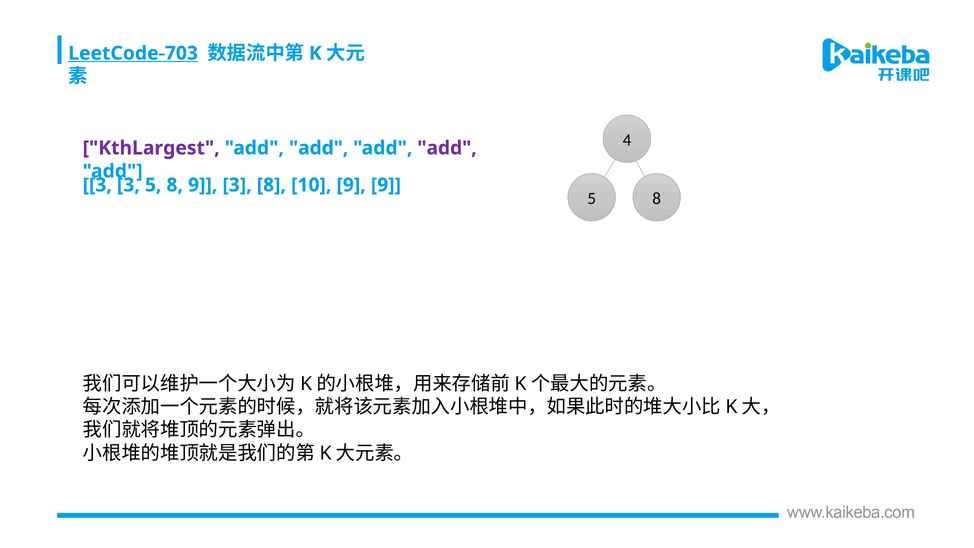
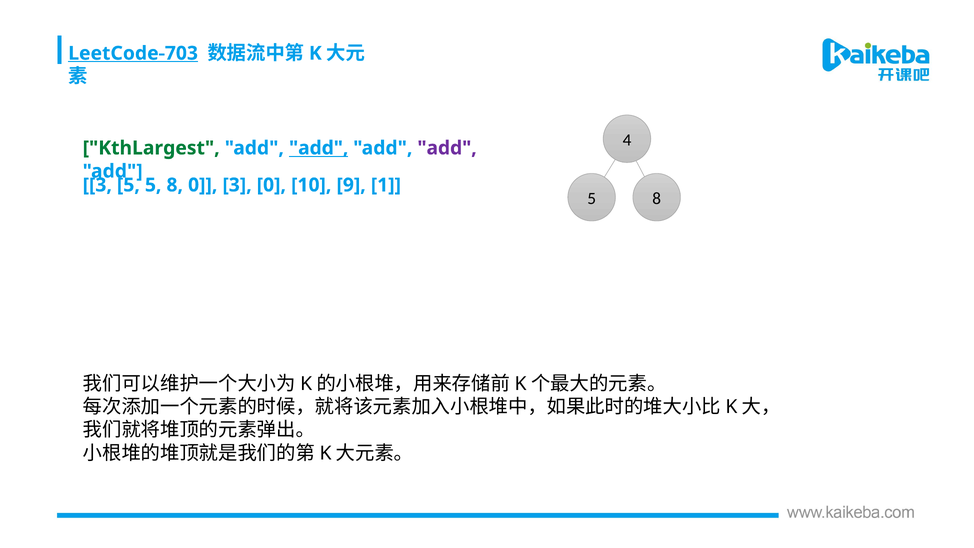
KthLargest colour: purple -> green (151, 148)
add underline: none -> present (319, 148)
3 3: 3 -> 5 (128, 185)
8 9: 9 -> 0 (203, 185)
3 8: 8 -> 0 (271, 185)
9 9: 9 -> 1 (386, 185)
